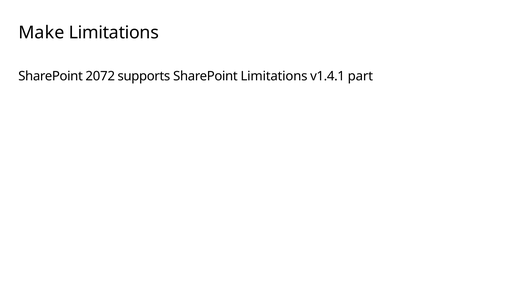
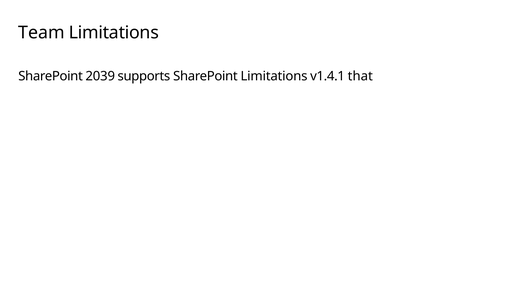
Make: Make -> Team (41, 33)
2072: 2072 -> 2039 (100, 76)
part: part -> that (360, 76)
